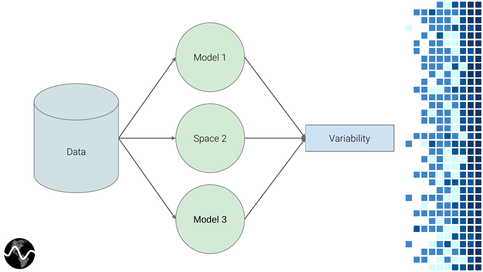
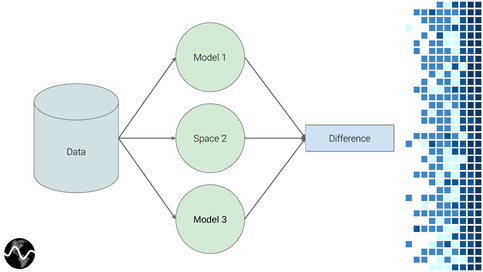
Variability: Variability -> Difference (350, 139)
